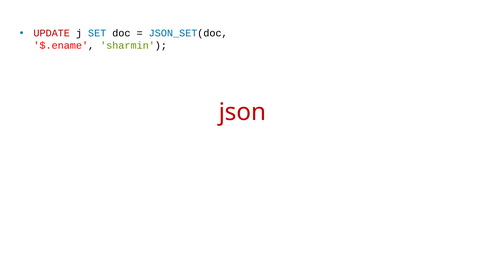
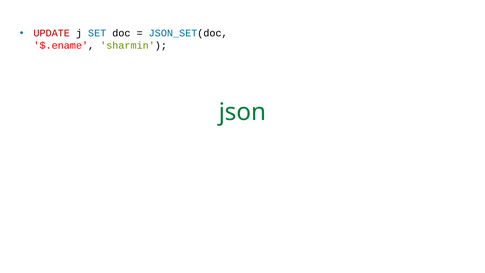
json colour: red -> green (242, 112)
